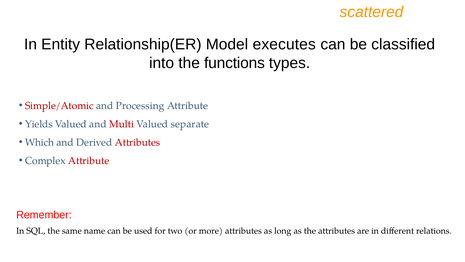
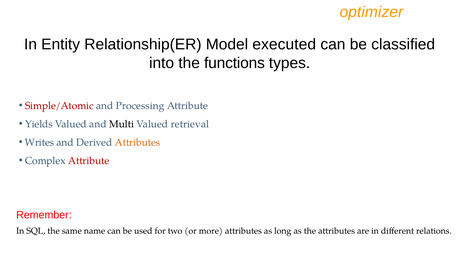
scattered: scattered -> optimizer (371, 12)
executes: executes -> executed (284, 44)
Multi colour: red -> black (122, 124)
separate: separate -> retrieval (190, 124)
Which: Which -> Writes (40, 142)
Attributes colour: red -> orange (138, 142)
